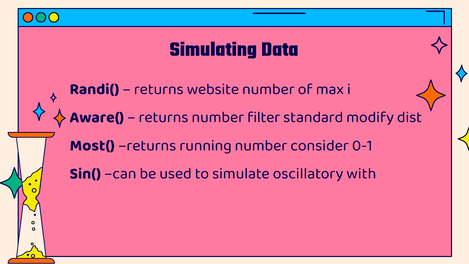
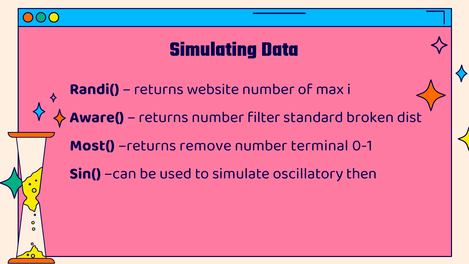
modify: modify -> broken (370, 117)
running: running -> remove (205, 145)
consider: consider -> terminal (320, 145)
with: with -> then (361, 173)
